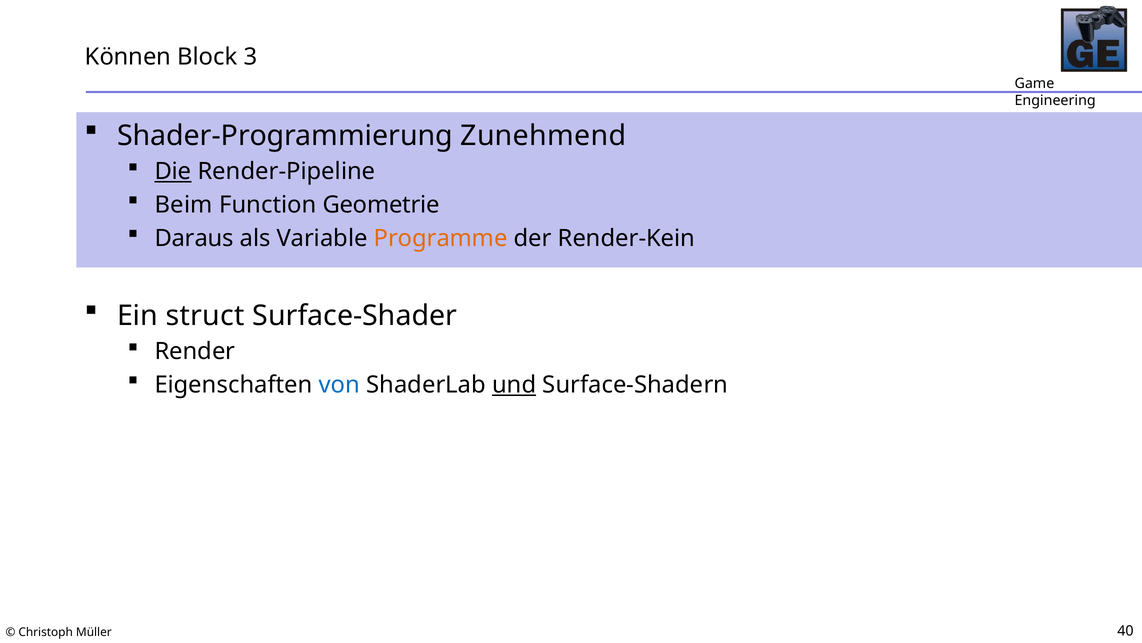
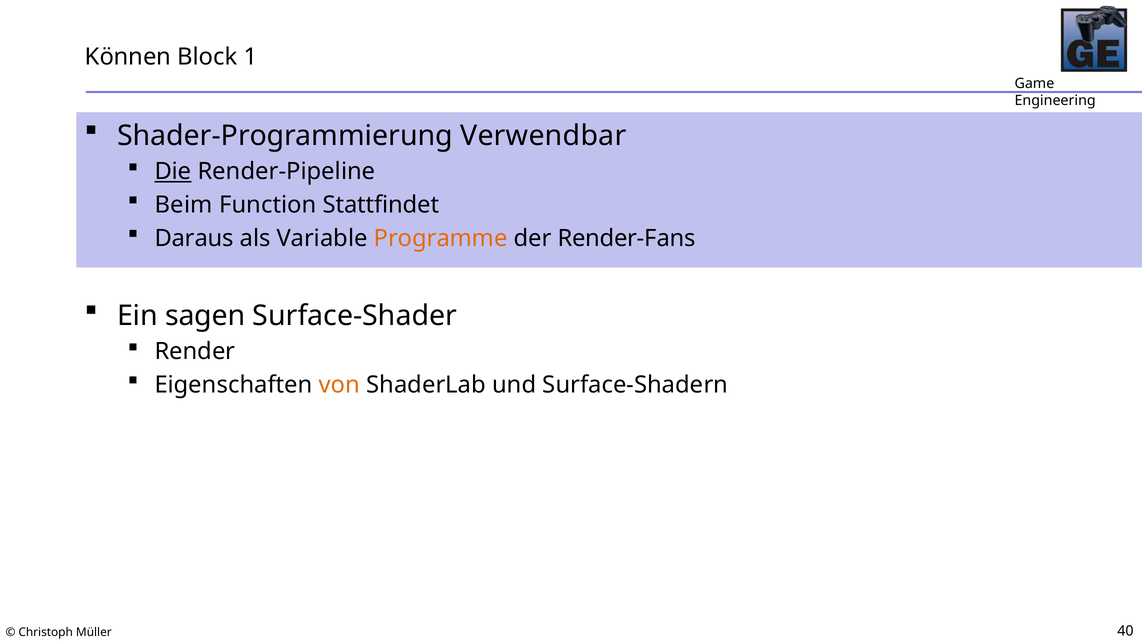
3: 3 -> 1 (250, 57)
Zunehmend: Zunehmend -> Verwendbar (543, 136)
Geometrie: Geometrie -> Stattfindet (381, 205)
Render-Kein: Render-Kein -> Render-Fans (627, 238)
struct: struct -> sagen (205, 315)
von colour: blue -> orange (339, 385)
und underline: present -> none (514, 385)
